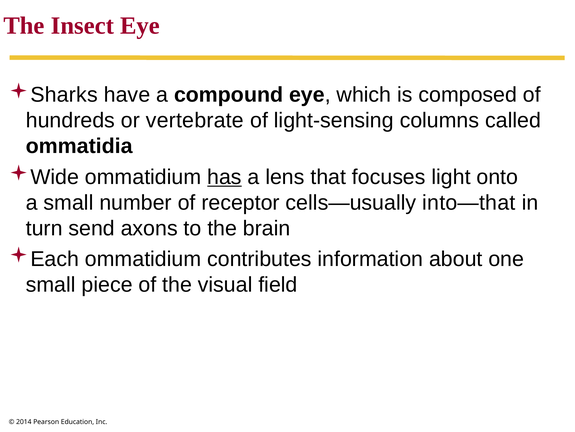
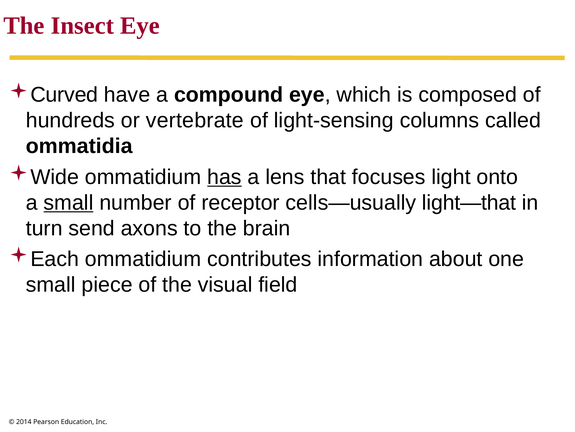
Sharks: Sharks -> Curved (64, 95)
small underline: none -> present (69, 202)
into—that: into—that -> light—that (469, 202)
